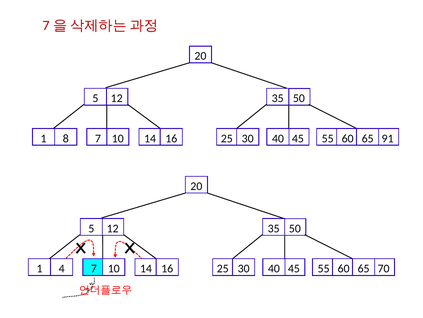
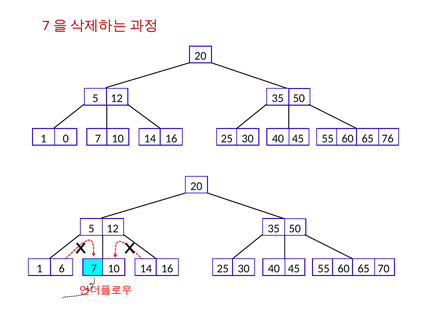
8: 8 -> 0 (66, 138)
91: 91 -> 76 (388, 138)
4: 4 -> 6 (62, 268)
